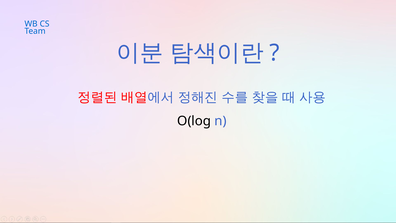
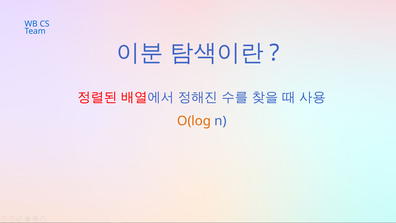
O(log colour: black -> orange (194, 121)
